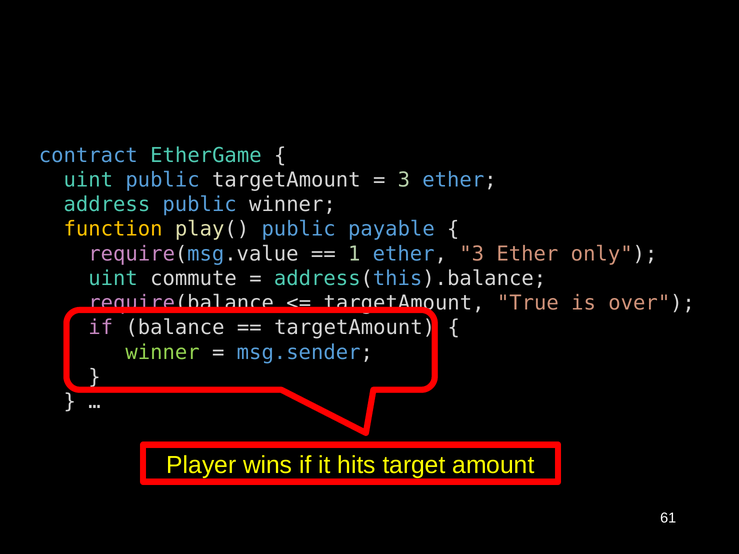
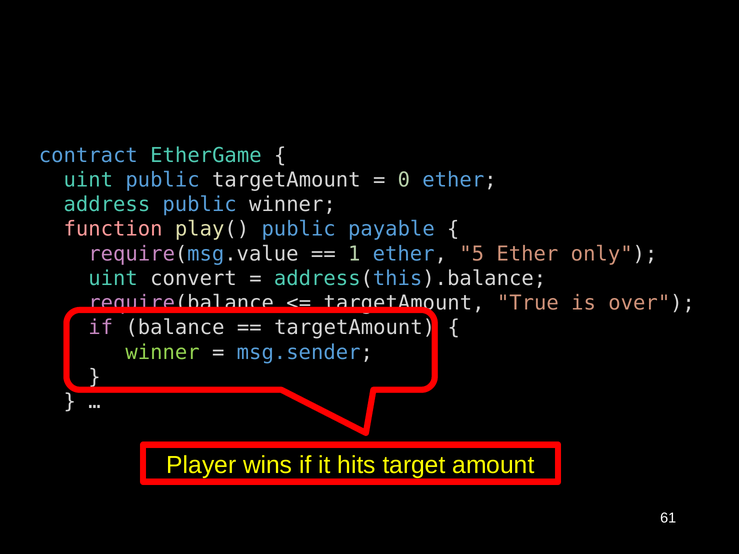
3: 3 -> 0 (404, 180)
function colour: yellow -> pink (113, 229)
ether 3: 3 -> 5 (472, 254)
commute: commute -> convert (194, 279)
